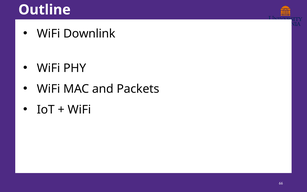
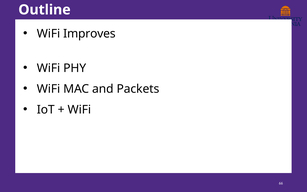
Downlink: Downlink -> Improves (89, 34)
